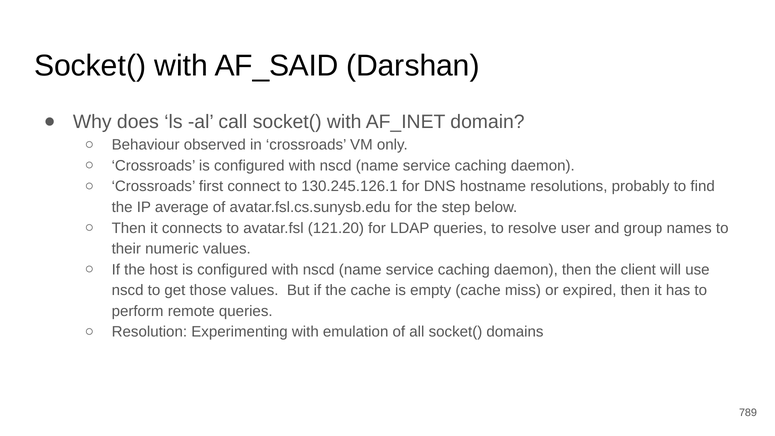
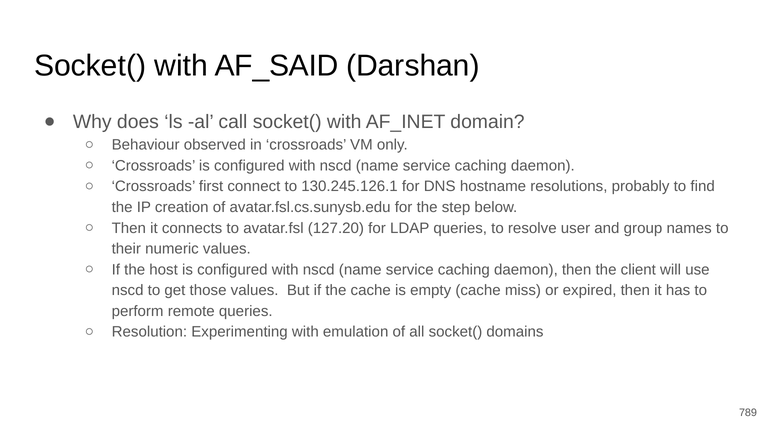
average: average -> creation (182, 207)
121.20: 121.20 -> 127.20 (336, 228)
